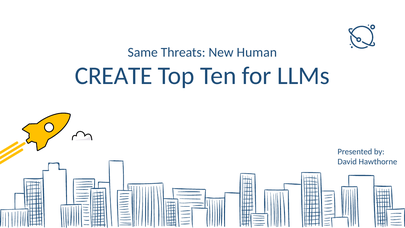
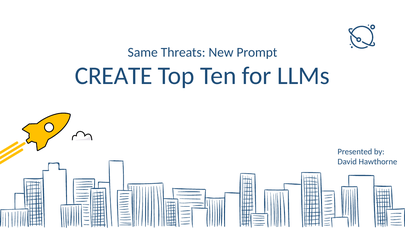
Human: Human -> Prompt (257, 52)
